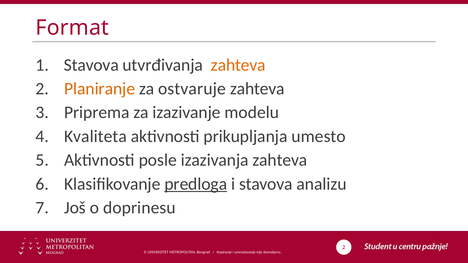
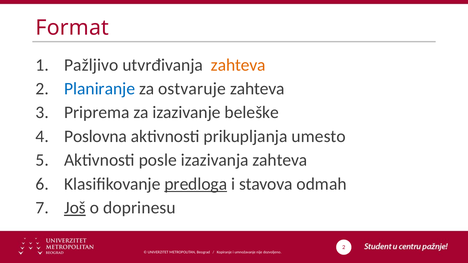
Stavova: Stavova -> Pažljivo (91, 65)
Planiranje colour: orange -> blue (100, 89)
modelu: modelu -> beleške (252, 113)
Kvaliteta: Kvaliteta -> Poslovna (96, 136)
analizu: analizu -> odmah (322, 184)
Još underline: none -> present (75, 208)
